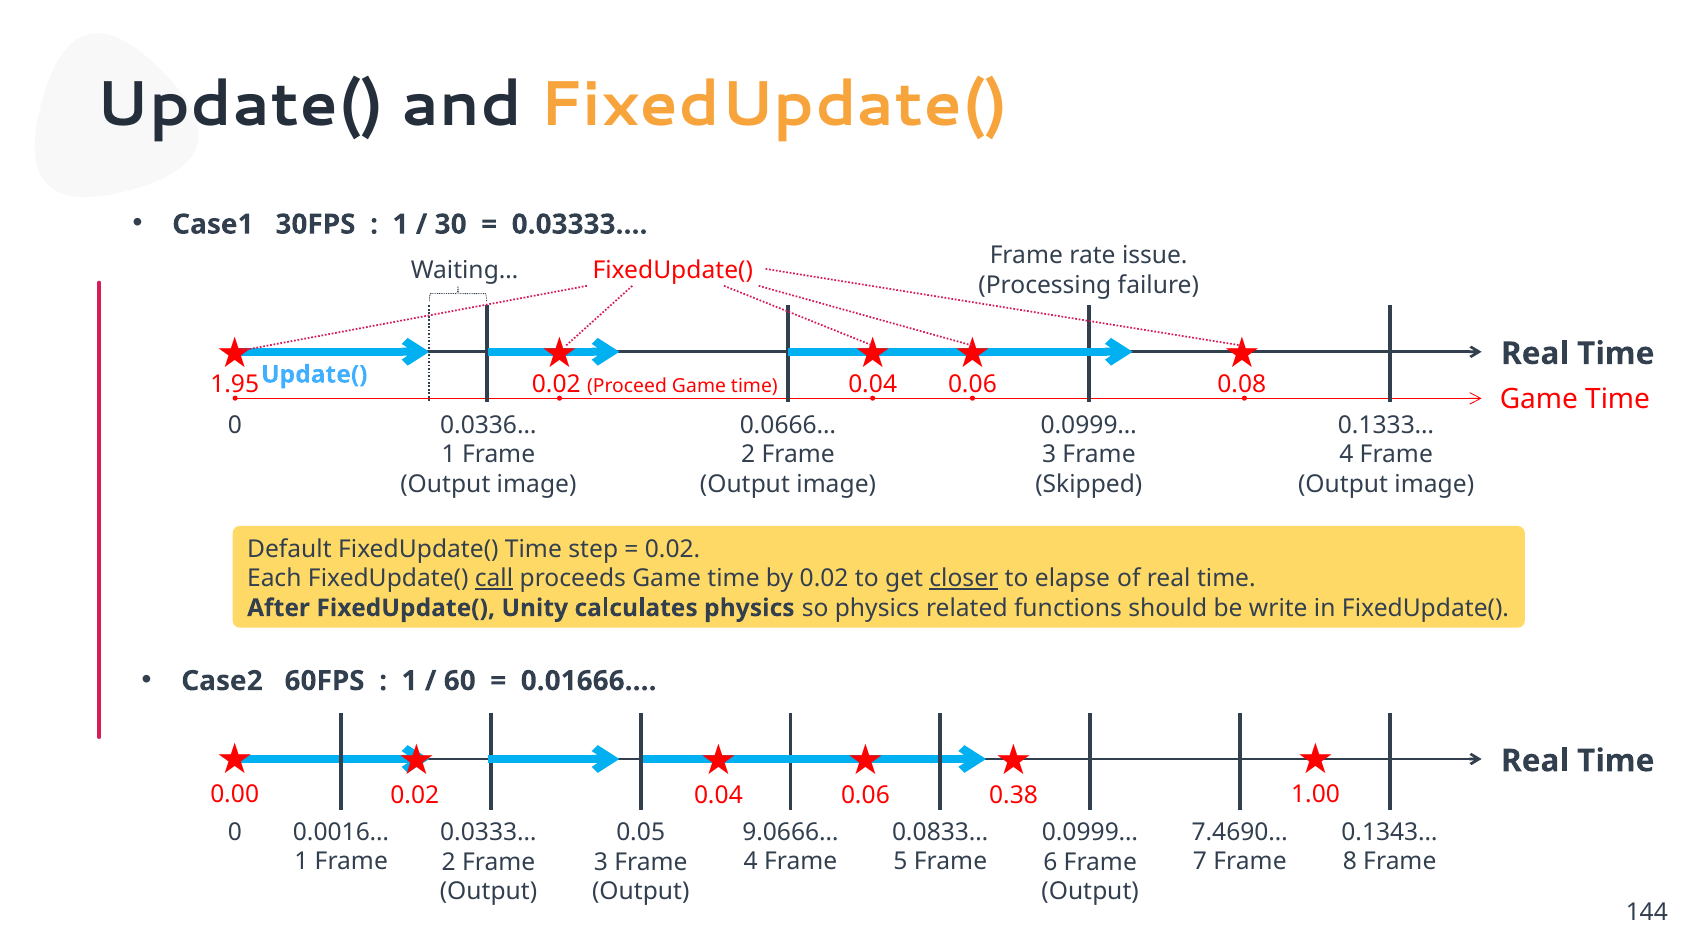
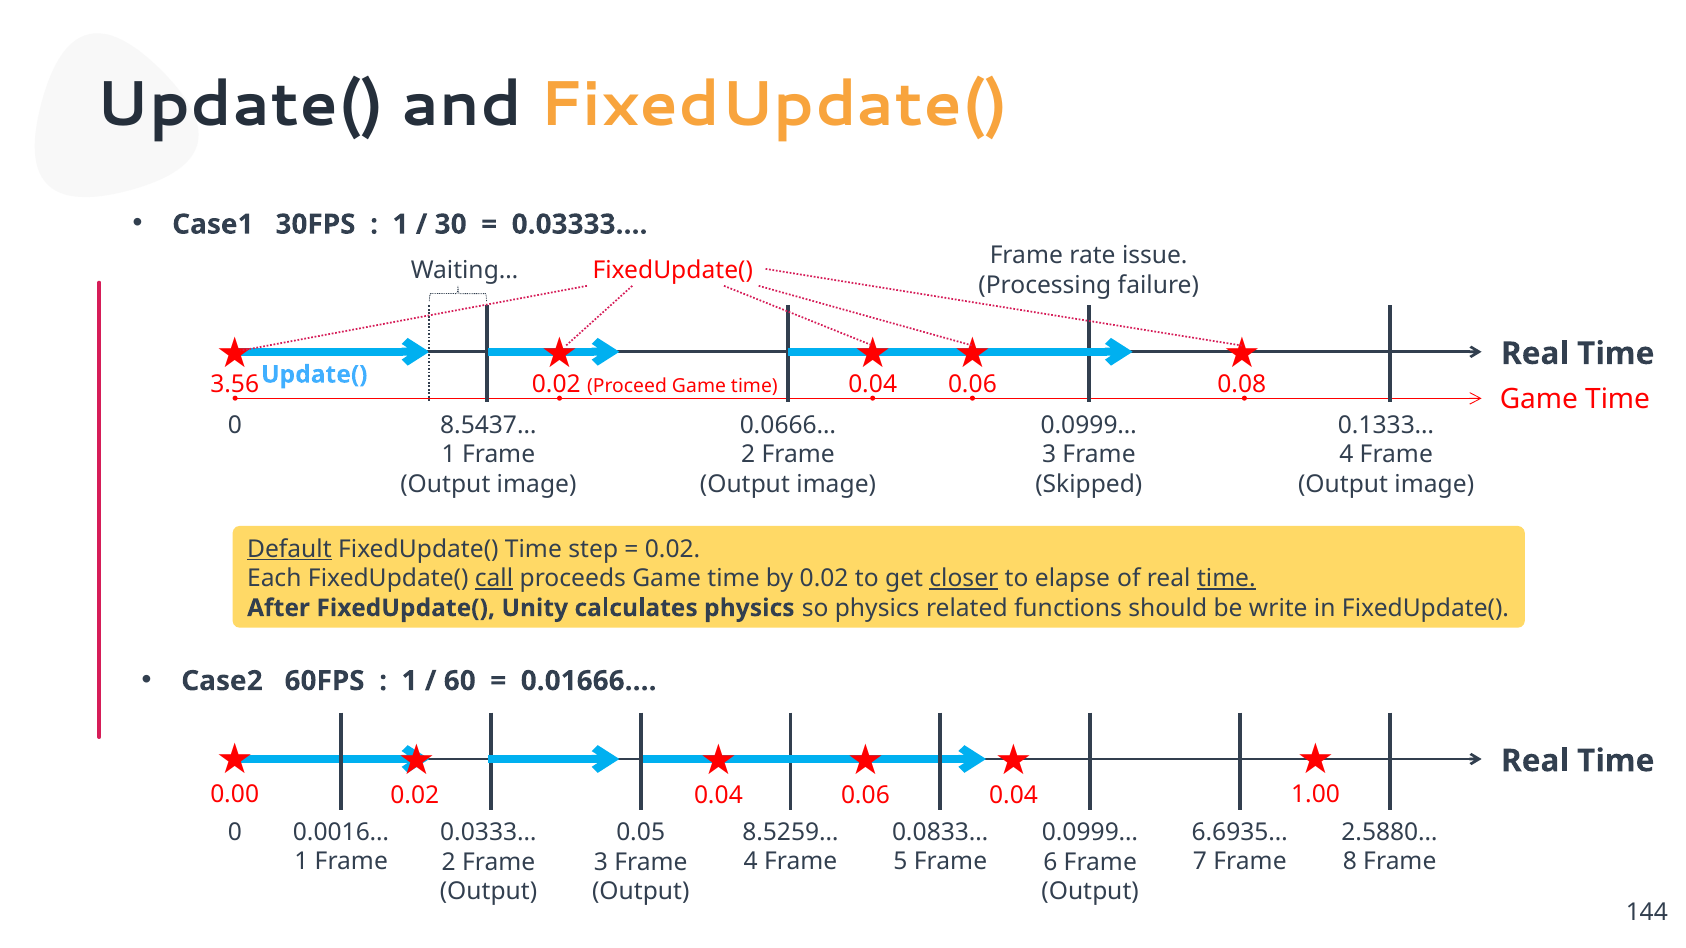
1.95: 1.95 -> 3.56 (235, 385)
0.0336…: 0.0336… -> 8.5437… (488, 425)
Default underline: none -> present (289, 549)
time underline: none -> present (1226, 579)
0.38: 0.38 -> 0.04 (1014, 796)
9.0666…: 9.0666… -> 8.5259… (790, 833)
7.4690…: 7.4690… -> 6.6935… (1240, 833)
0.1343…: 0.1343… -> 2.5880… (1390, 833)
